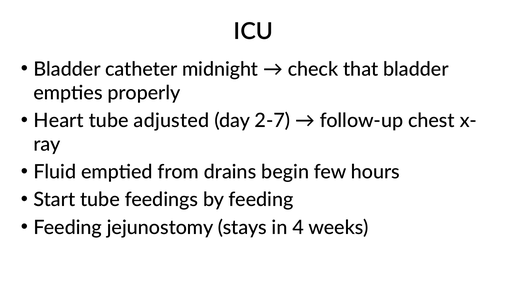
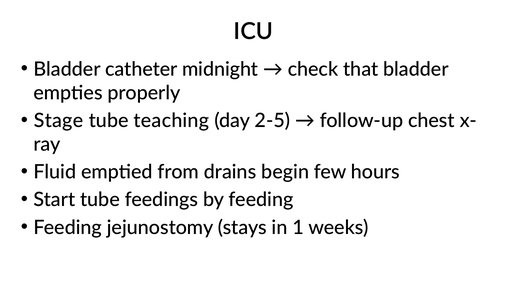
Heart: Heart -> Stage (59, 121)
adjusted: adjusted -> teaching (171, 121)
2-7: 2-7 -> 2-5 (272, 121)
4: 4 -> 1 (298, 227)
